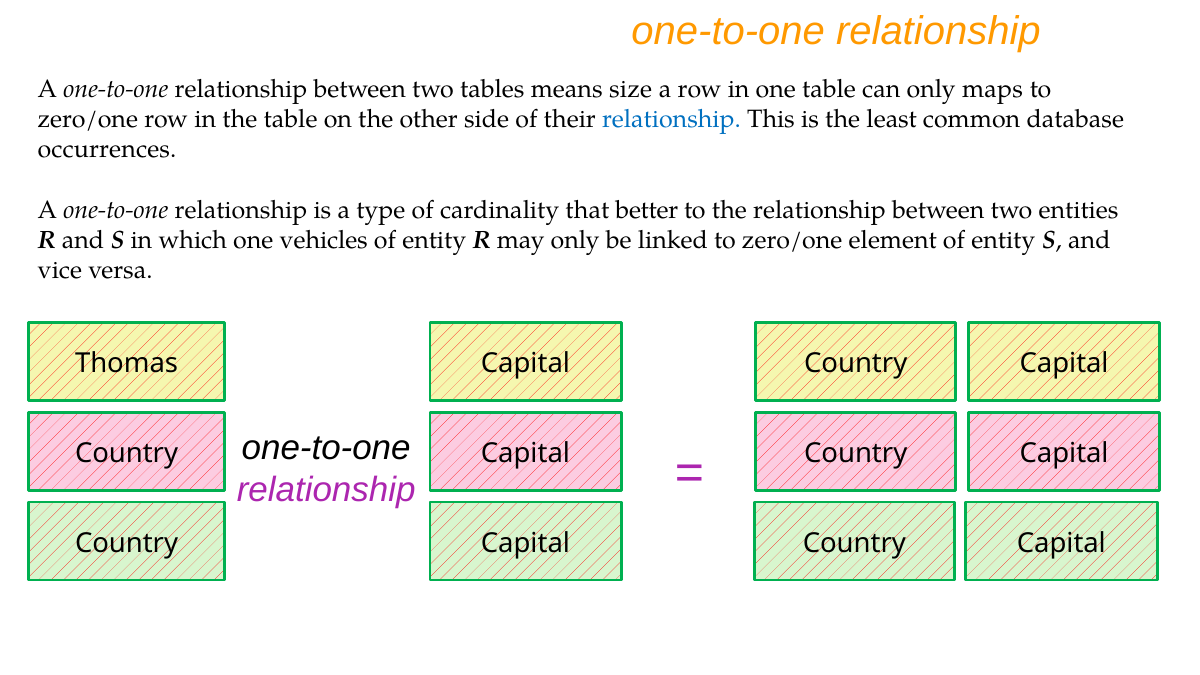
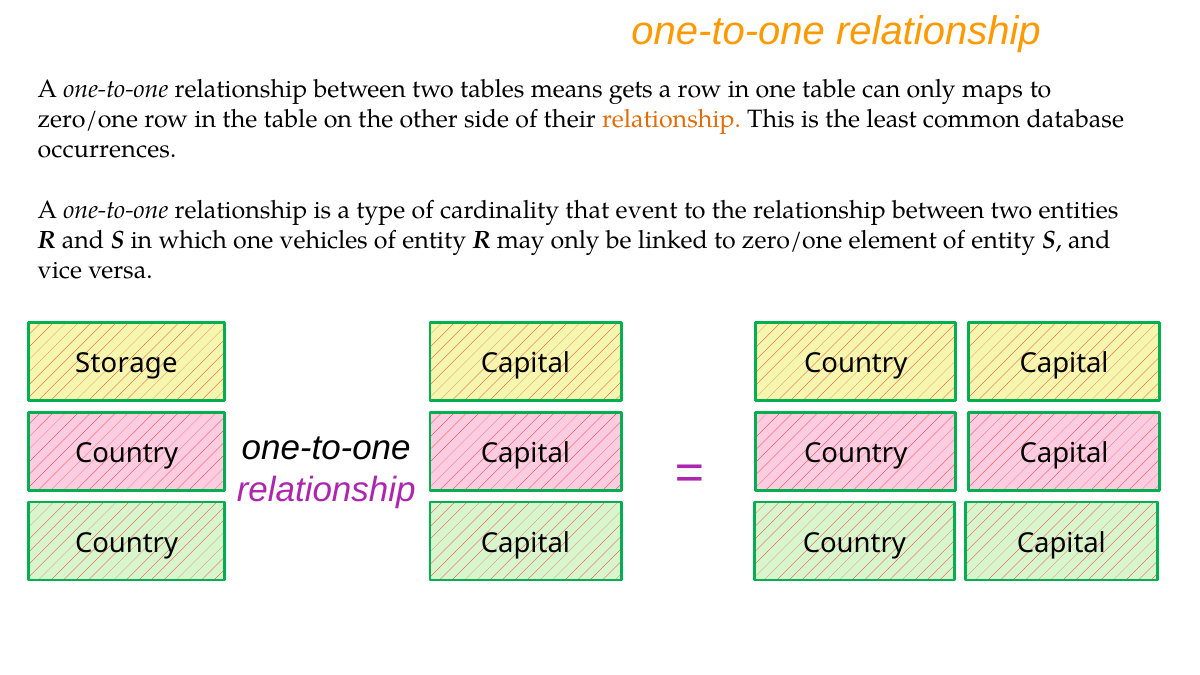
size: size -> gets (631, 89)
relationship colour: blue -> orange (671, 119)
better: better -> event (647, 210)
Thomas: Thomas -> Storage (126, 363)
